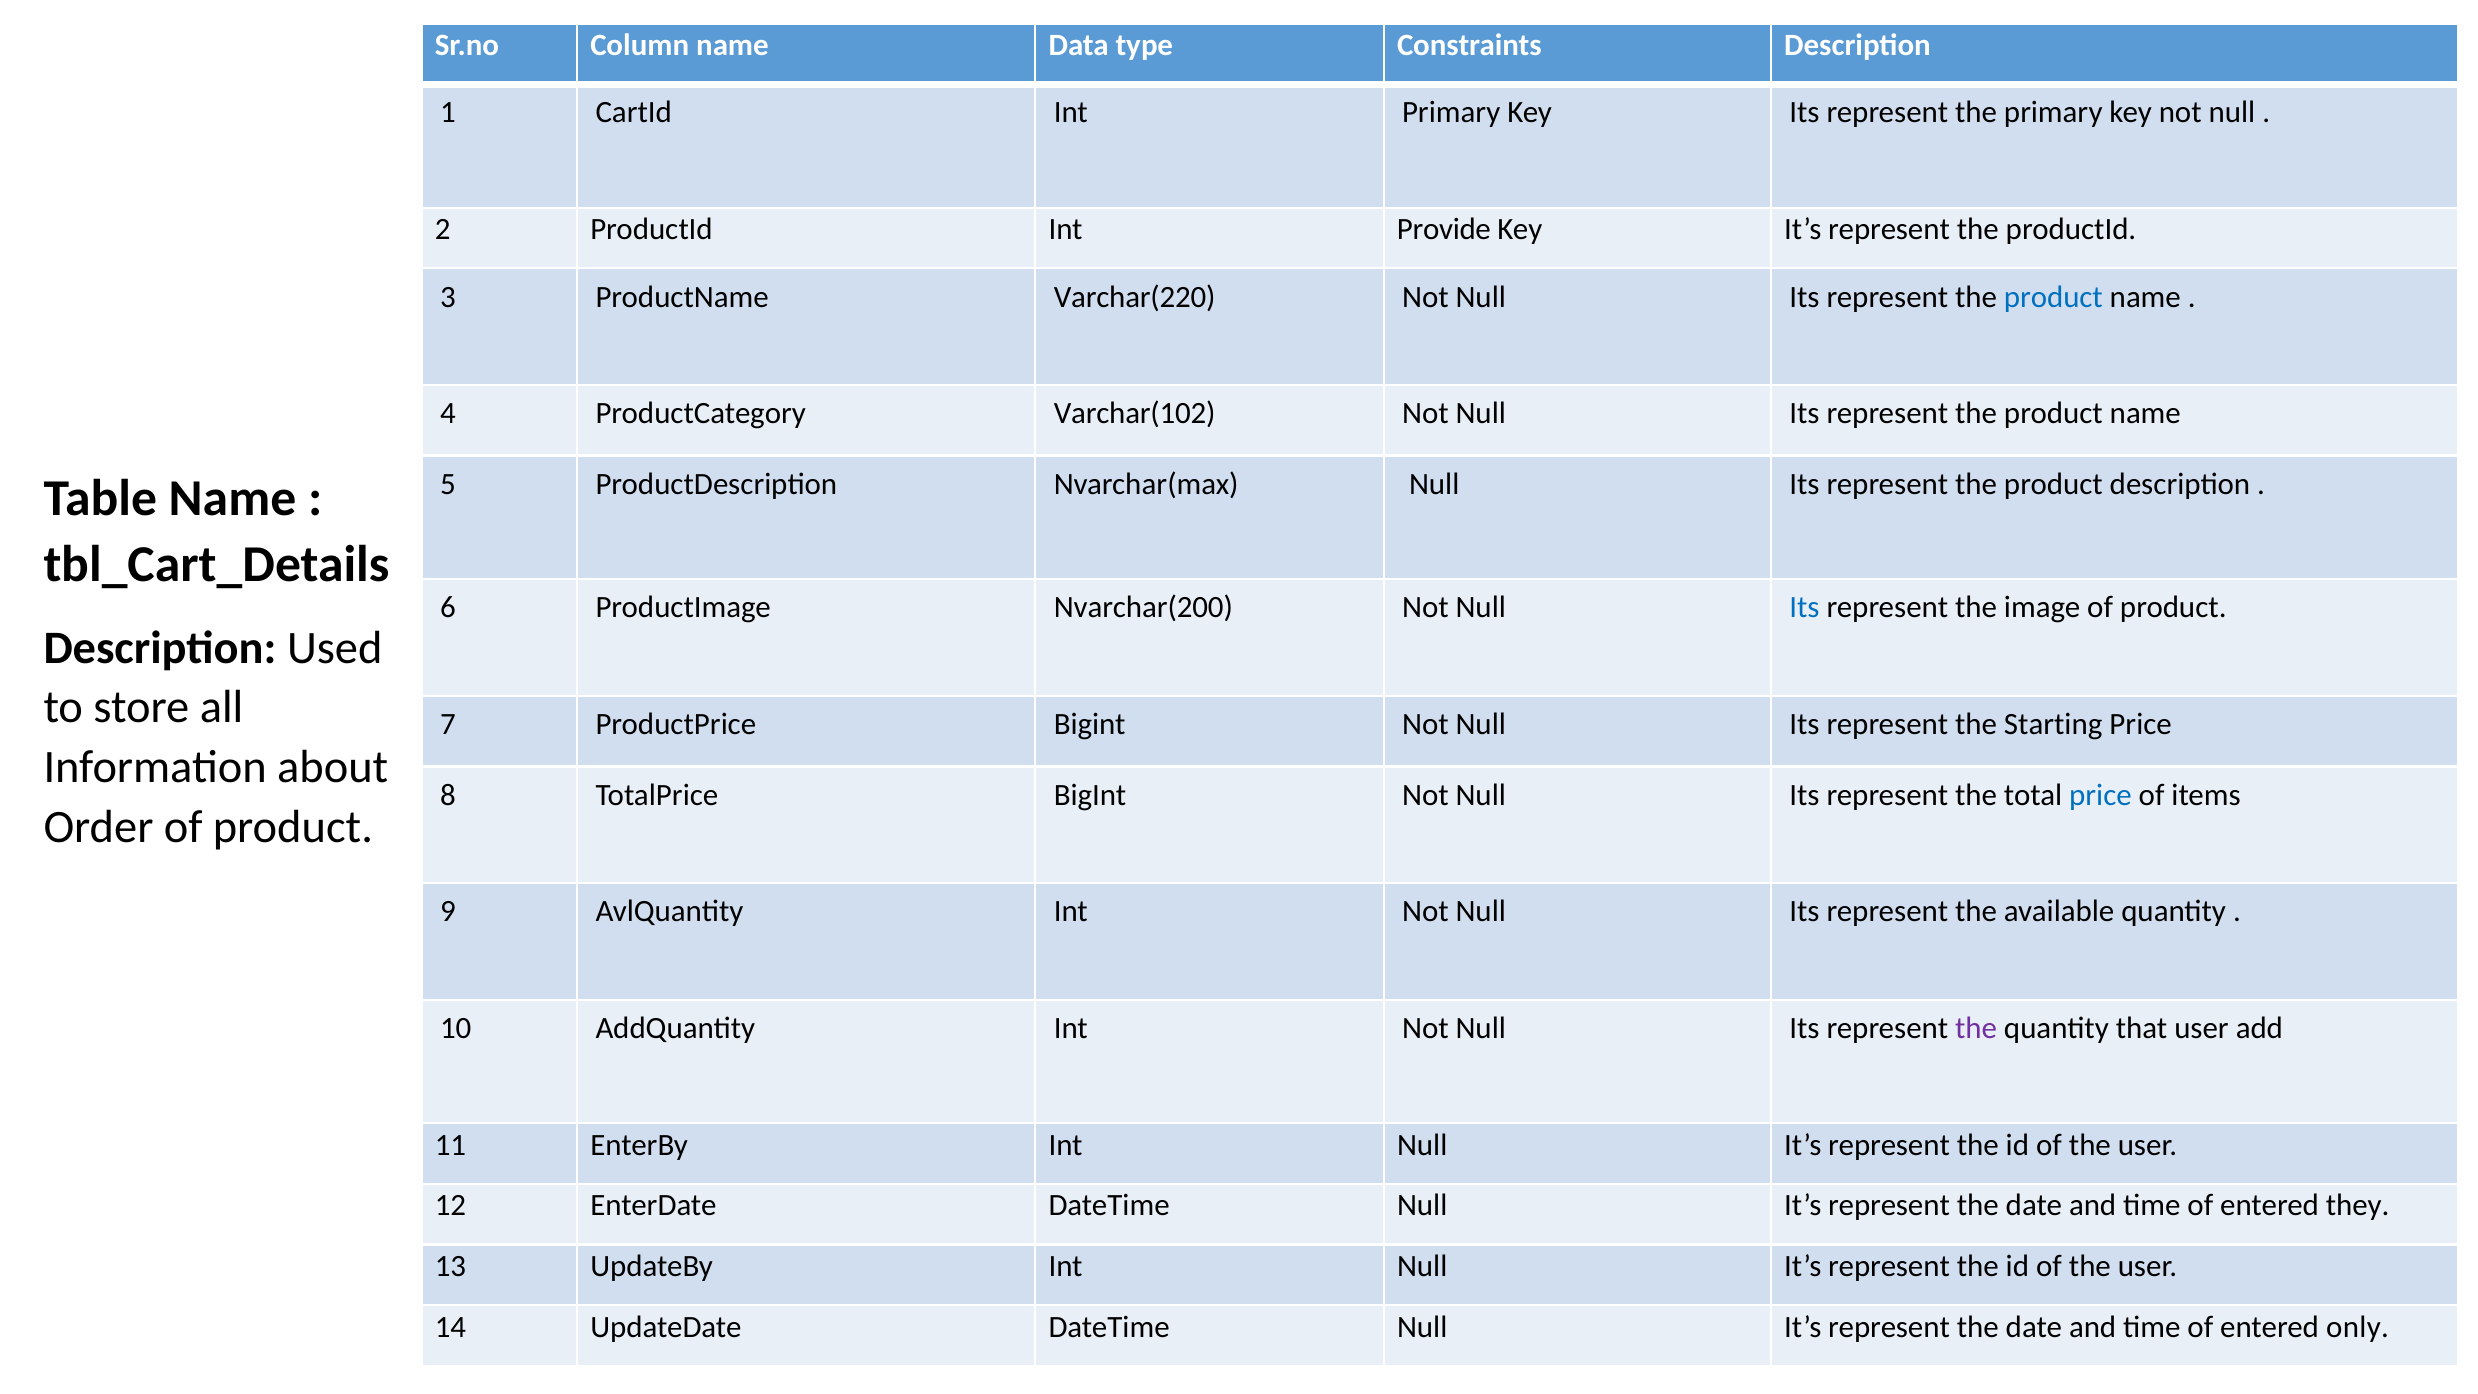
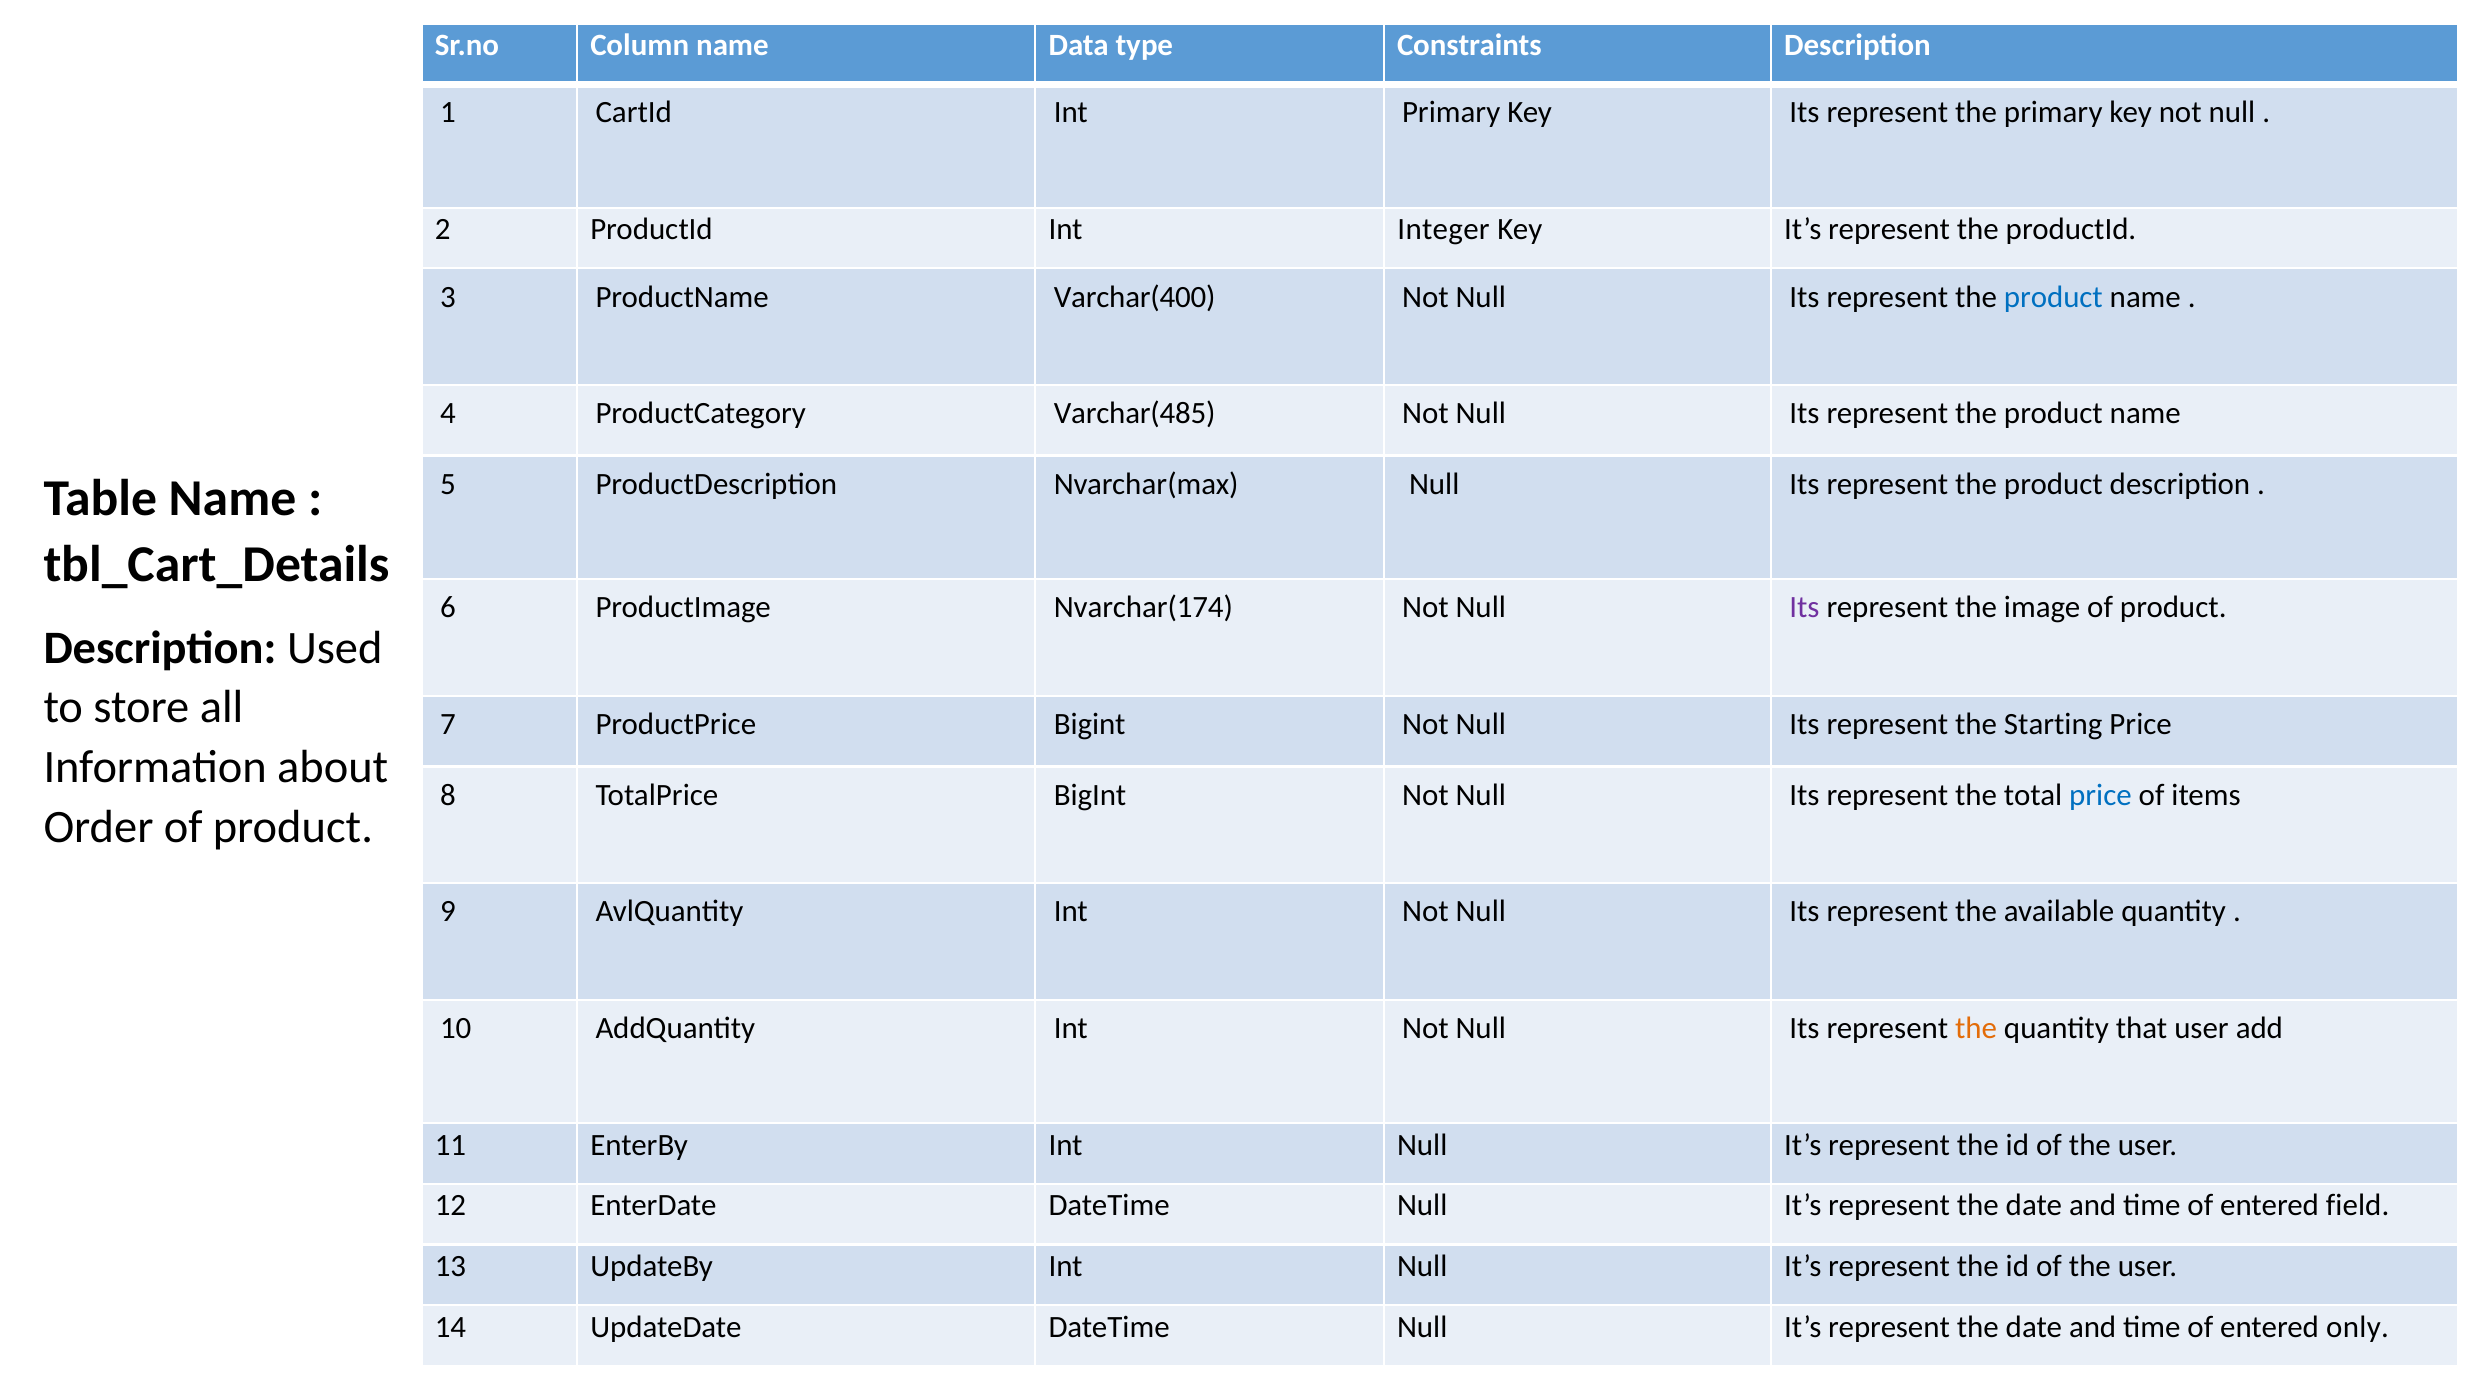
Provide: Provide -> Integer (1444, 230)
Varchar(220: Varchar(220 -> Varchar(400 (1135, 297)
Varchar(102: Varchar(102 -> Varchar(485 (1135, 413)
Nvarchar(200: Nvarchar(200 -> Nvarchar(174 (1143, 608)
Its colour: blue -> purple (1804, 608)
the colour: purple -> orange (1976, 1028)
they: they -> field (2358, 1206)
